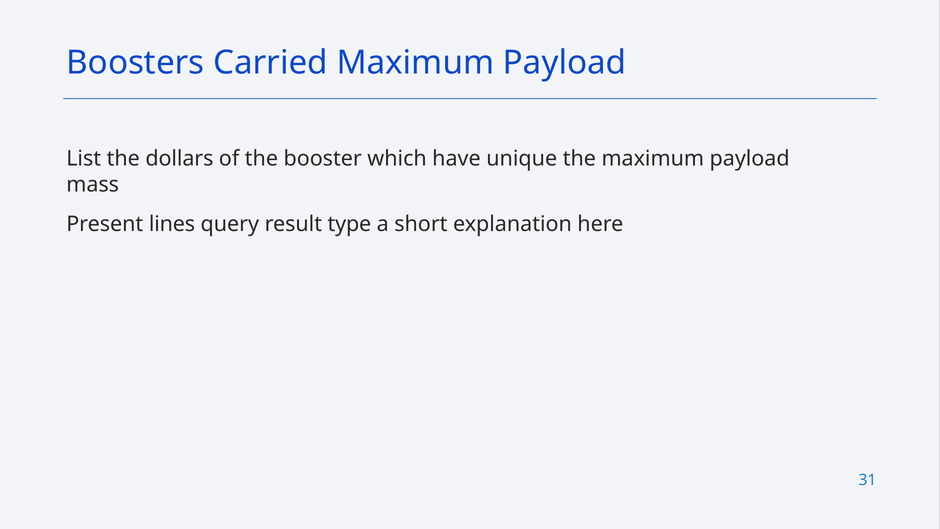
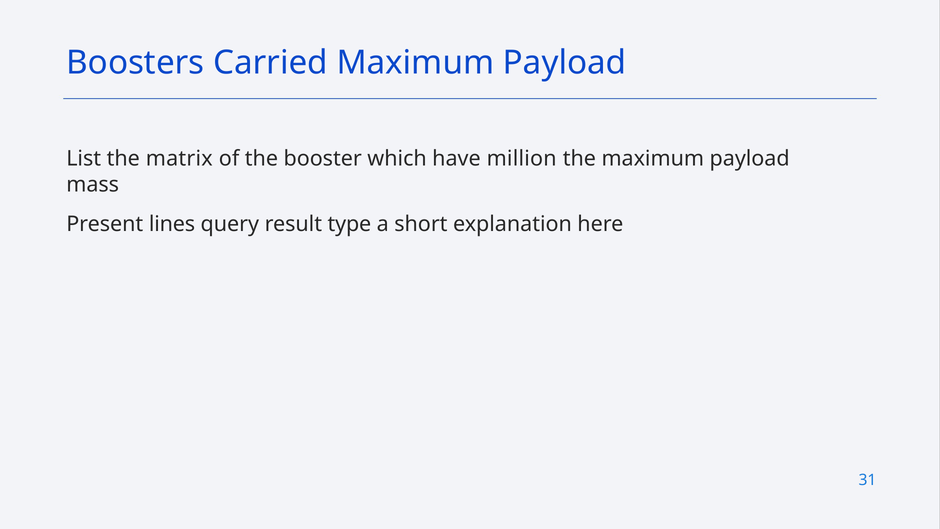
dollars: dollars -> matrix (179, 159)
unique: unique -> million (522, 159)
